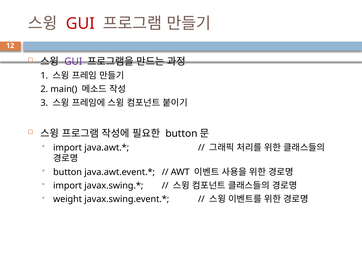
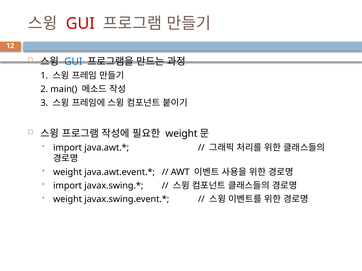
GUI colour: purple -> blue (73, 62)
button: button -> weight (181, 134)
button: button -> weight (68, 172)
